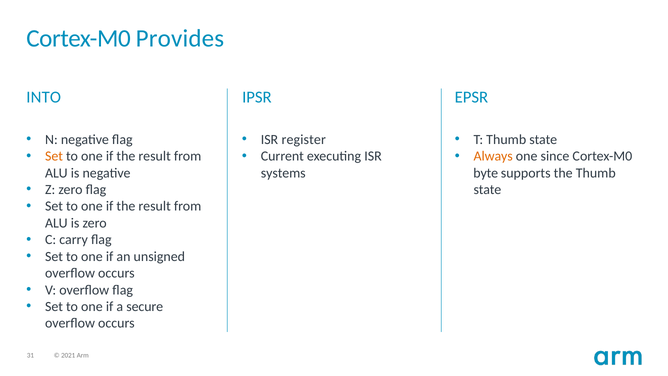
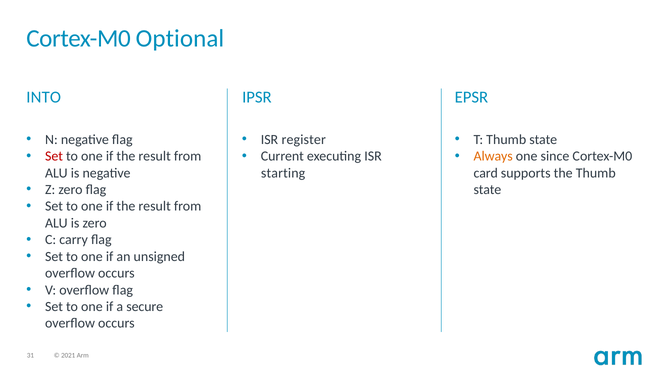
Provides: Provides -> Optional (180, 38)
Set colour: orange -> red (54, 156)
systems: systems -> starting (283, 173)
byte: byte -> card (486, 173)
